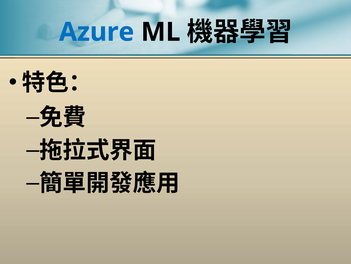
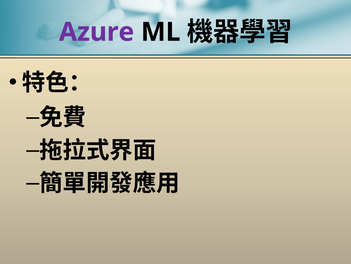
Azure colour: blue -> purple (97, 32)
